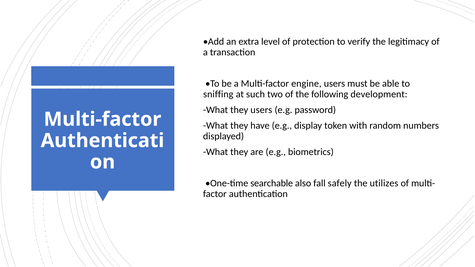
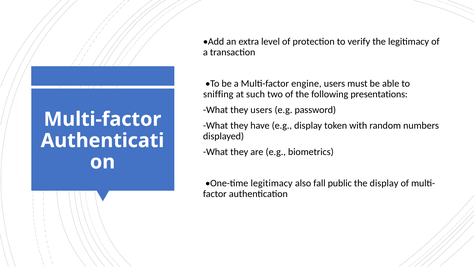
development: development -> presentations (379, 94)
One-time searchable: searchable -> legitimacy (272, 183)
safely: safely -> public (340, 183)
the utilizes: utilizes -> display (384, 183)
